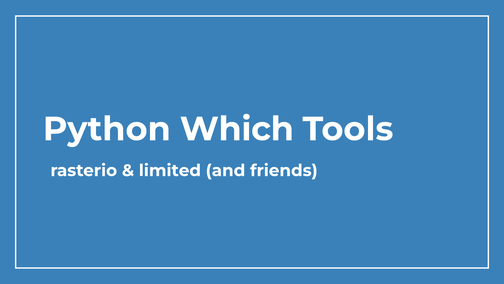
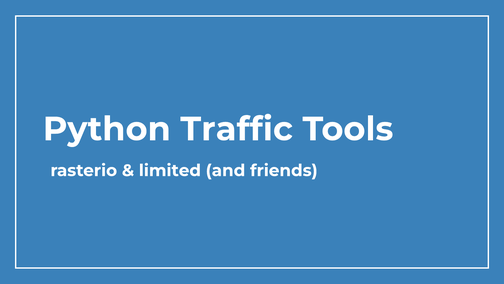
Which: Which -> Traffic (237, 129)
